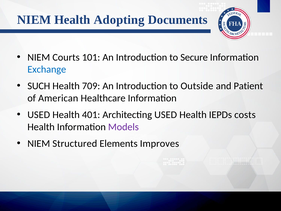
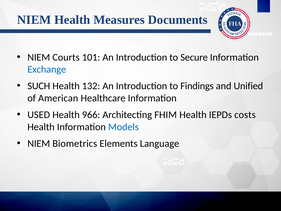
Adopting: Adopting -> Measures (119, 20)
709: 709 -> 132 (91, 86)
Outside: Outside -> Findings (197, 86)
Patient: Patient -> Unified (248, 86)
401: 401 -> 966 (91, 115)
Architecting USED: USED -> FHIM (166, 115)
Models colour: purple -> blue (123, 127)
Structured: Structured -> Biometrics (75, 143)
Improves: Improves -> Language (160, 143)
